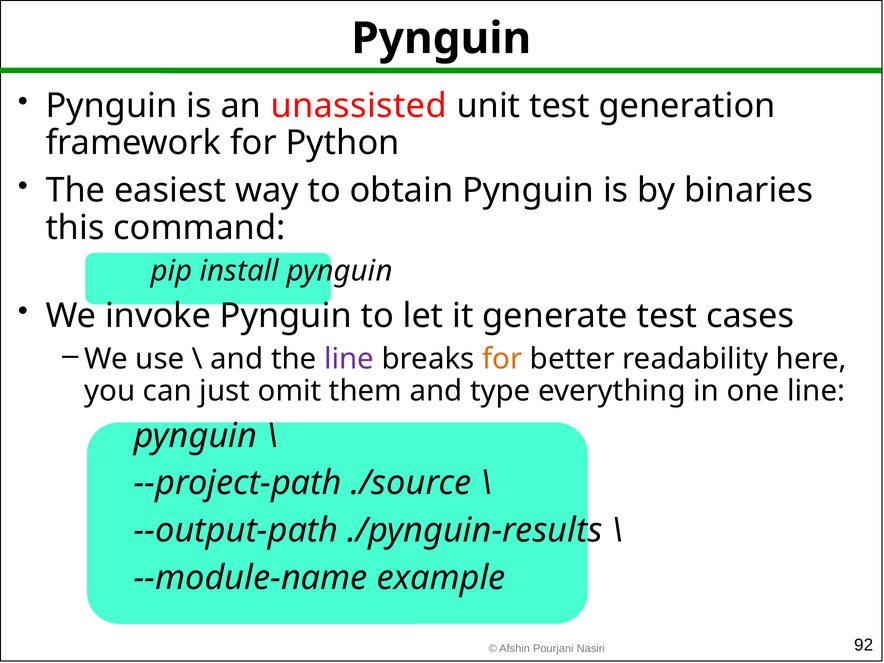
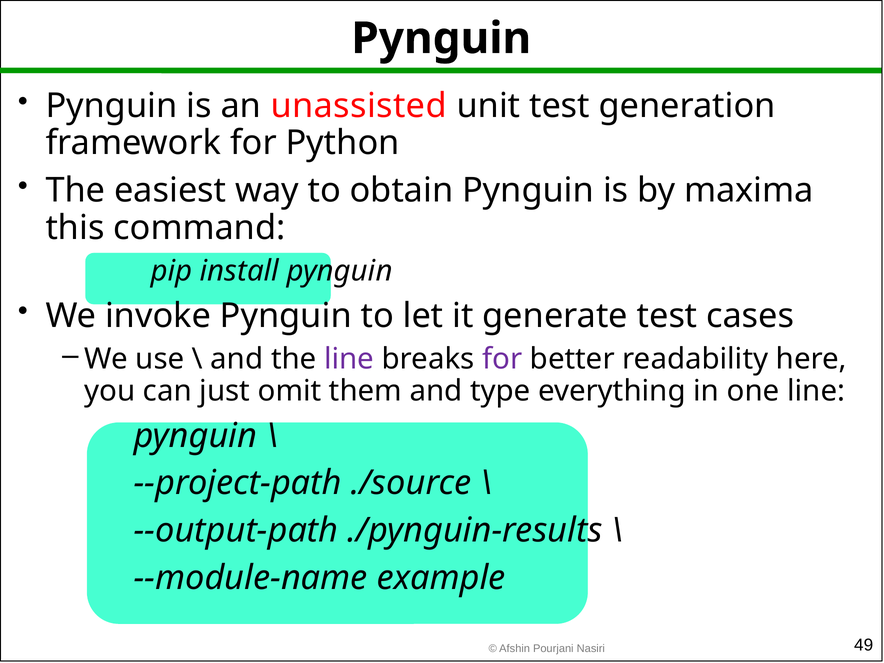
binaries: binaries -> maxima (749, 191)
for colour: orange -> purple (502, 359)
92: 92 -> 49 (864, 645)
